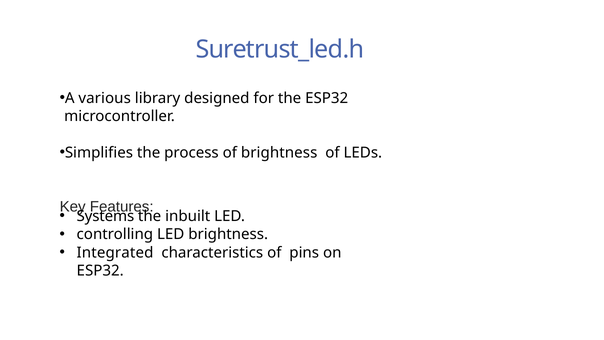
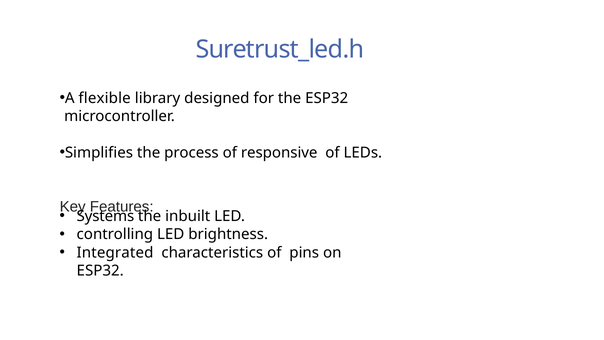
various: various -> flexible (105, 98)
of brightness: brightness -> responsive (279, 152)
